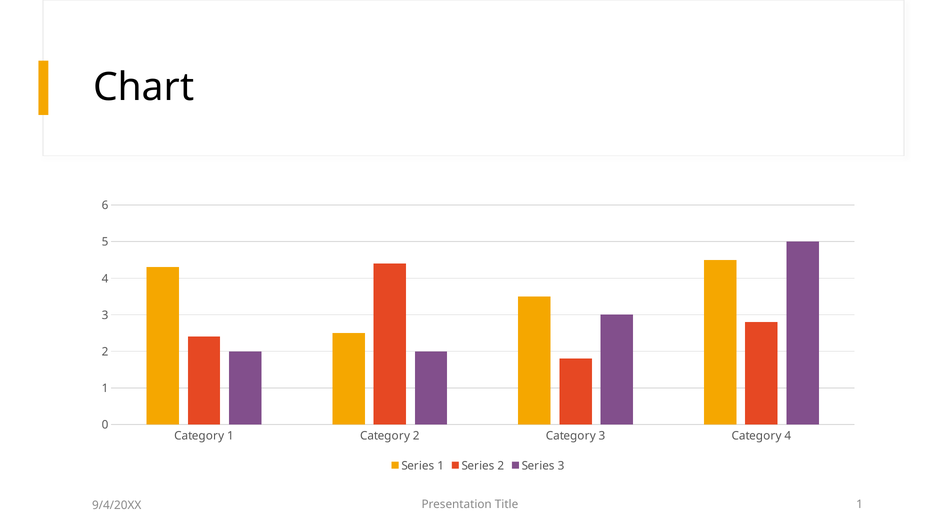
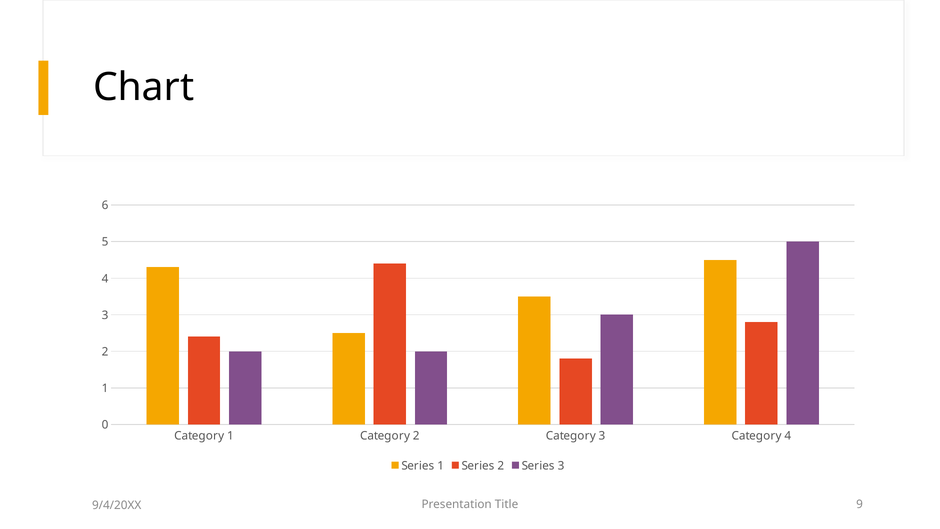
Title 1: 1 -> 9 (860, 504)
